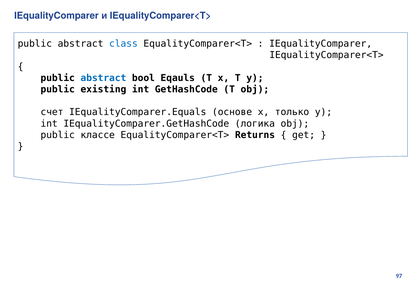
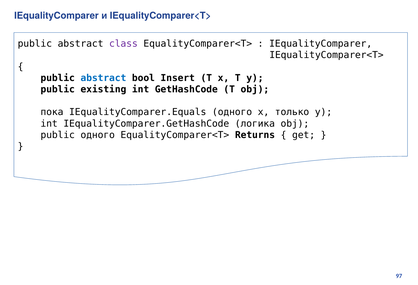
class colour: blue -> purple (123, 44)
Eqauls: Eqauls -> Insert (178, 78)
счет: счет -> пока (52, 112)
IEqualityComparer.Equals основе: основе -> одного (232, 112)
public классе: классе -> одного (98, 135)
